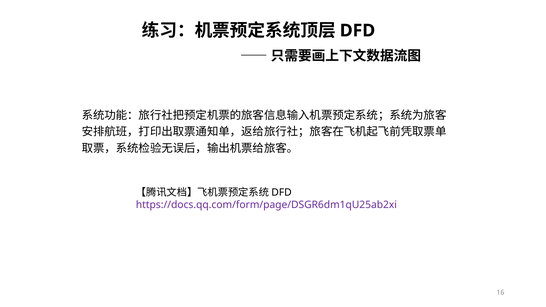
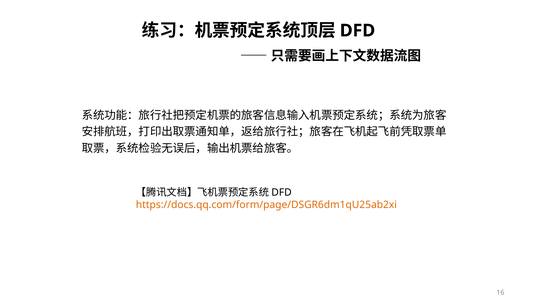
https://docs.qq.com/form/page/DSGR6dm1qU25ab2xi colour: purple -> orange (266, 205)
